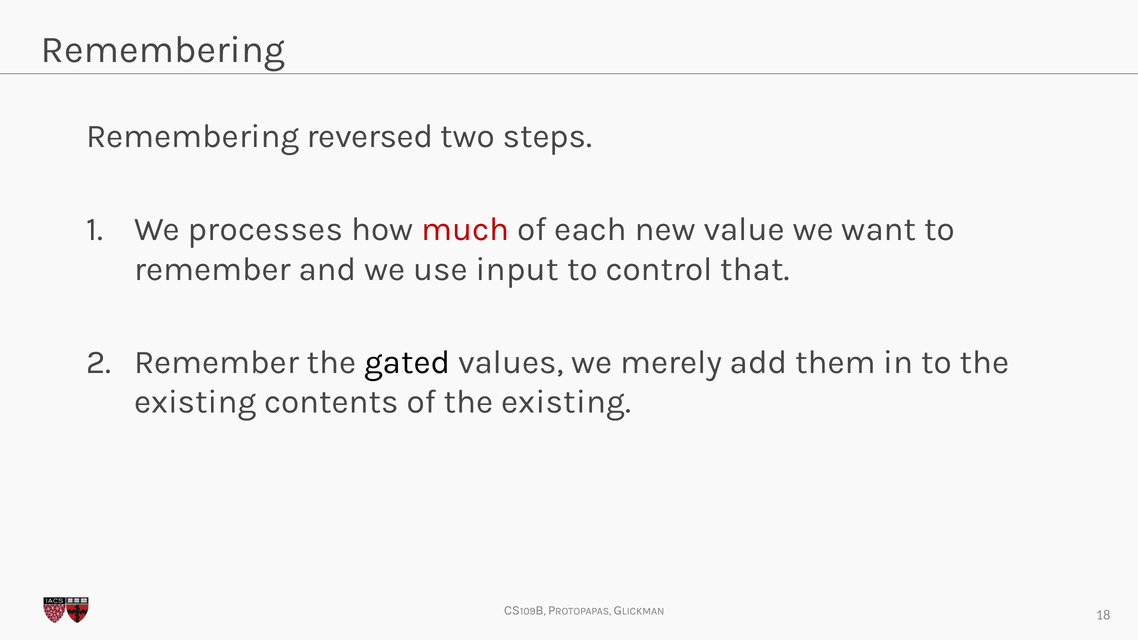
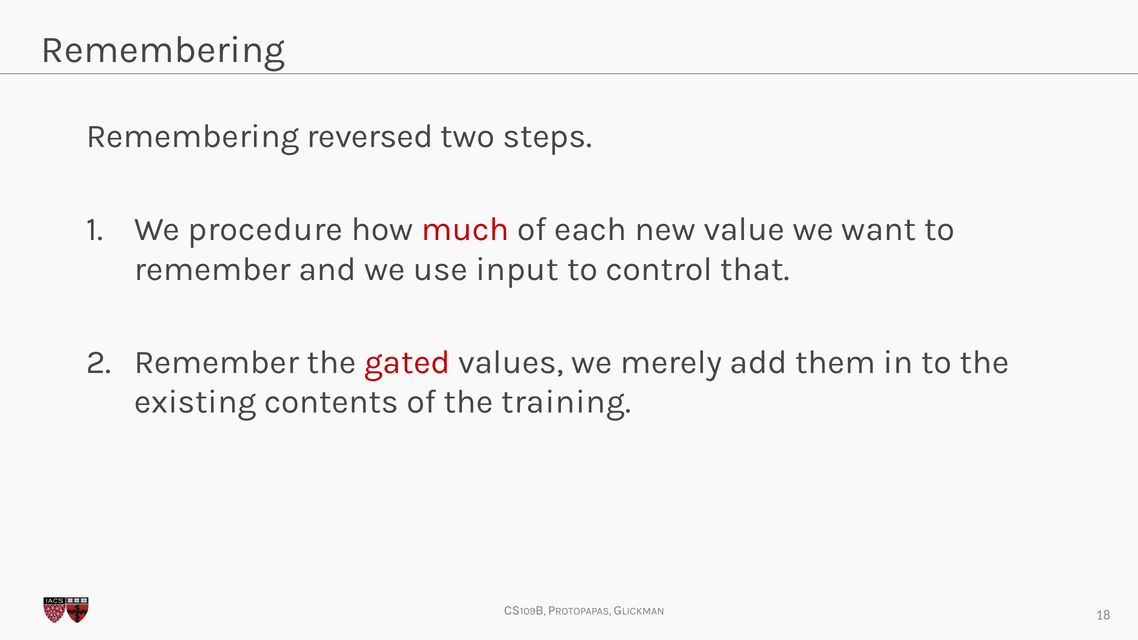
processes: processes -> procedure (265, 229)
gated colour: black -> red (407, 362)
of the existing: existing -> training (566, 402)
